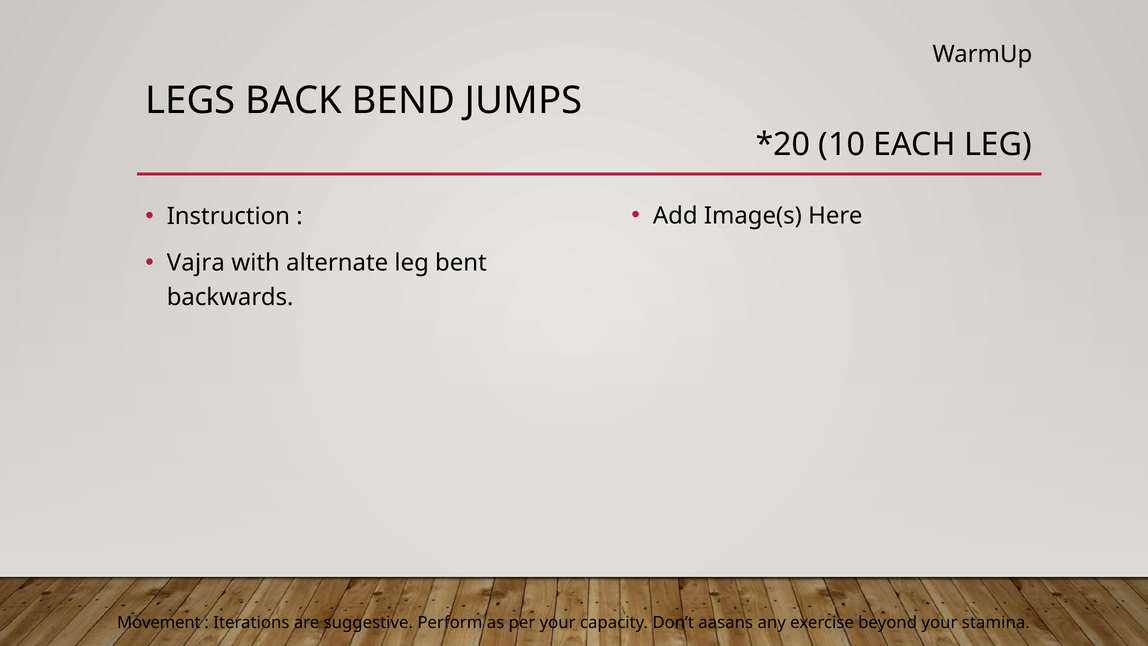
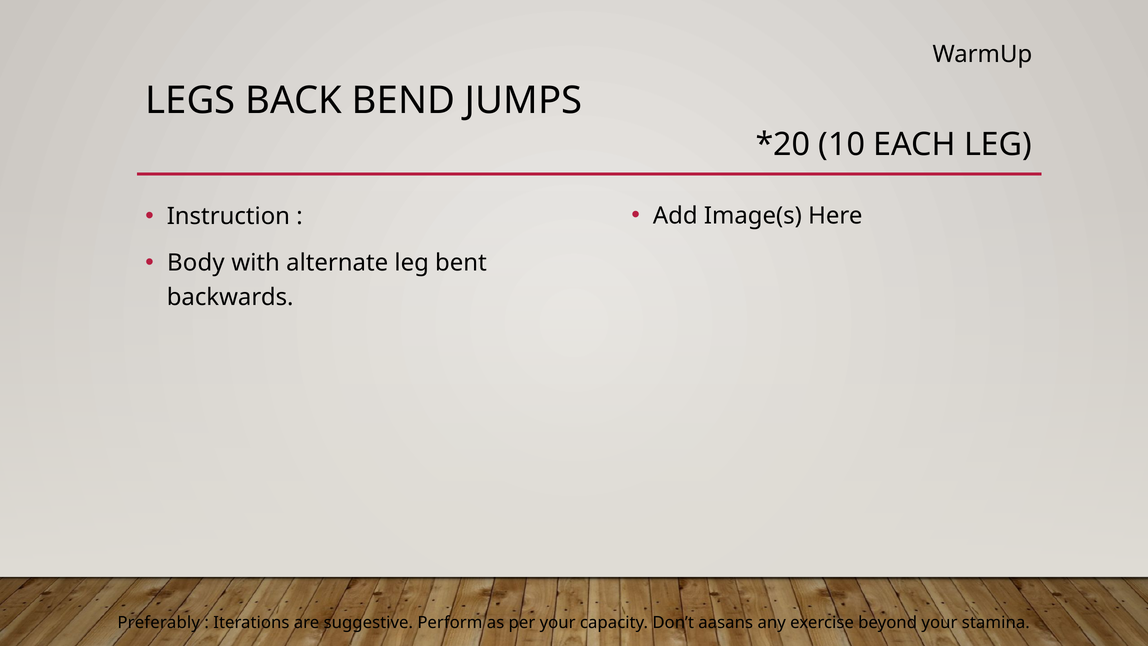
Vajra: Vajra -> Body (196, 263)
Movement: Movement -> Preferably (159, 623)
